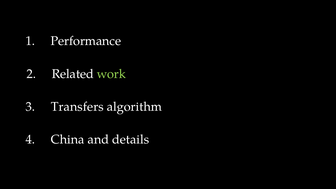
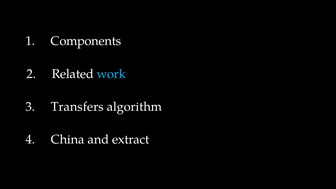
Performance: Performance -> Components (86, 41)
work colour: light green -> light blue (111, 74)
details: details -> extract (131, 140)
